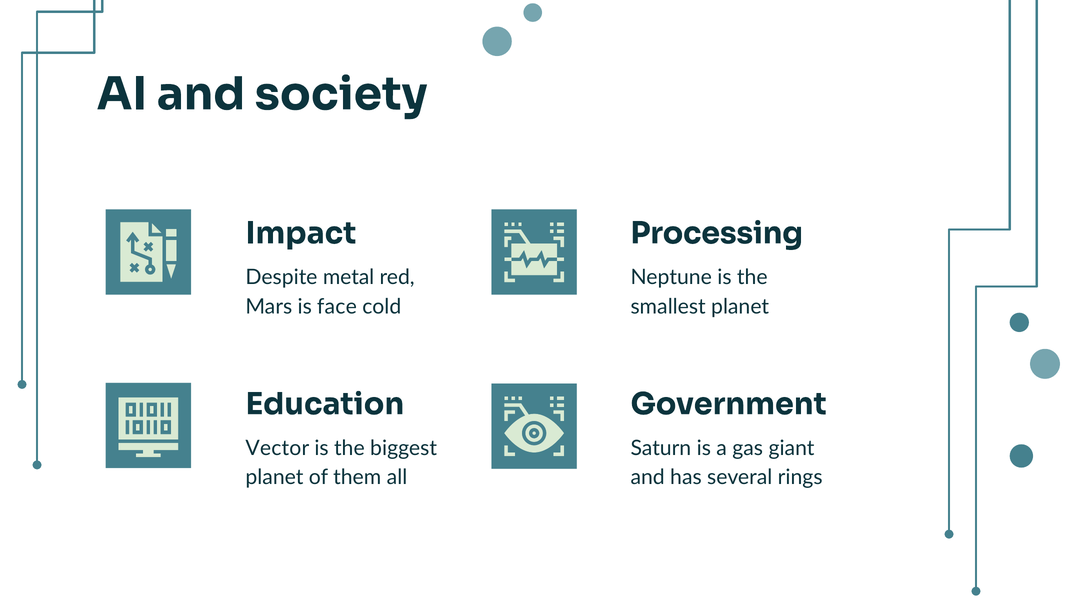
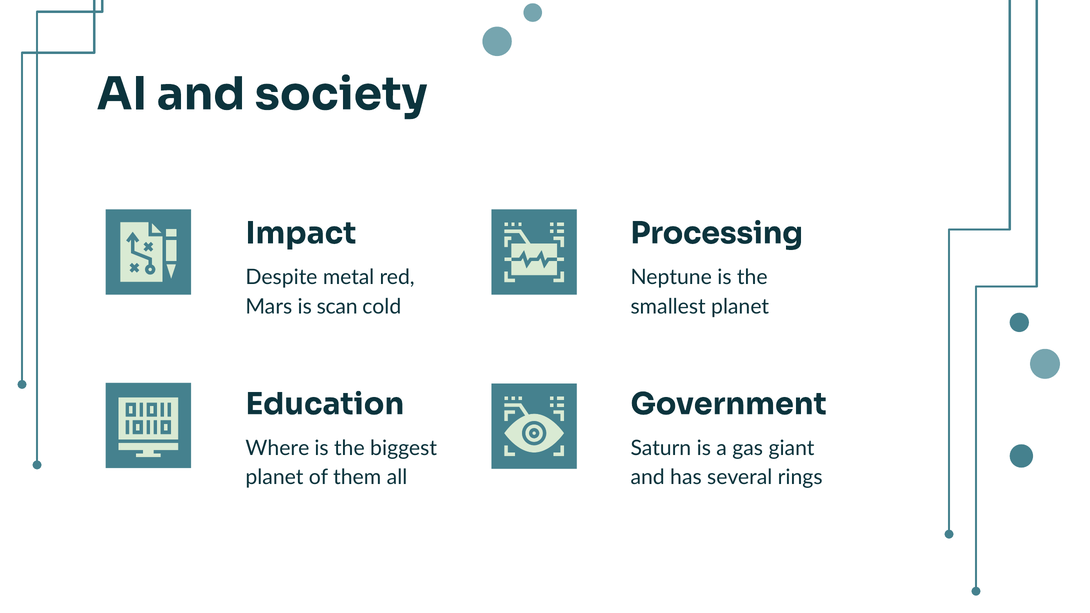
face: face -> scan (337, 307)
Vector: Vector -> Where (277, 448)
